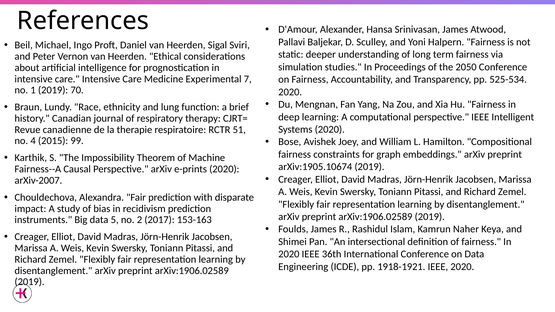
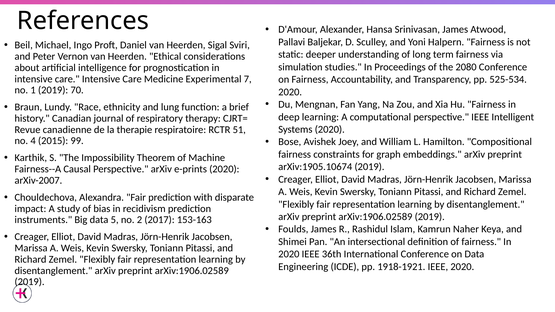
2050: 2050 -> 2080 (466, 67)
